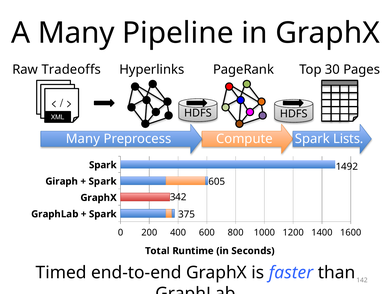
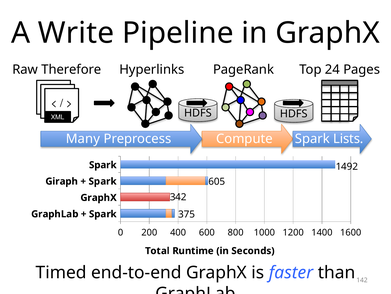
A Many: Many -> Write (76, 33)
Tradeoffs: Tradeoffs -> Therefore (71, 69)
30: 30 -> 24 (332, 69)
